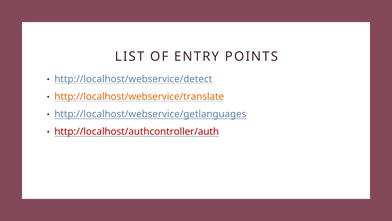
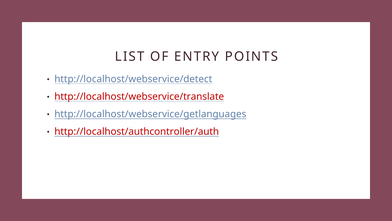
http://localhost/webservice/translate colour: orange -> red (139, 96)
